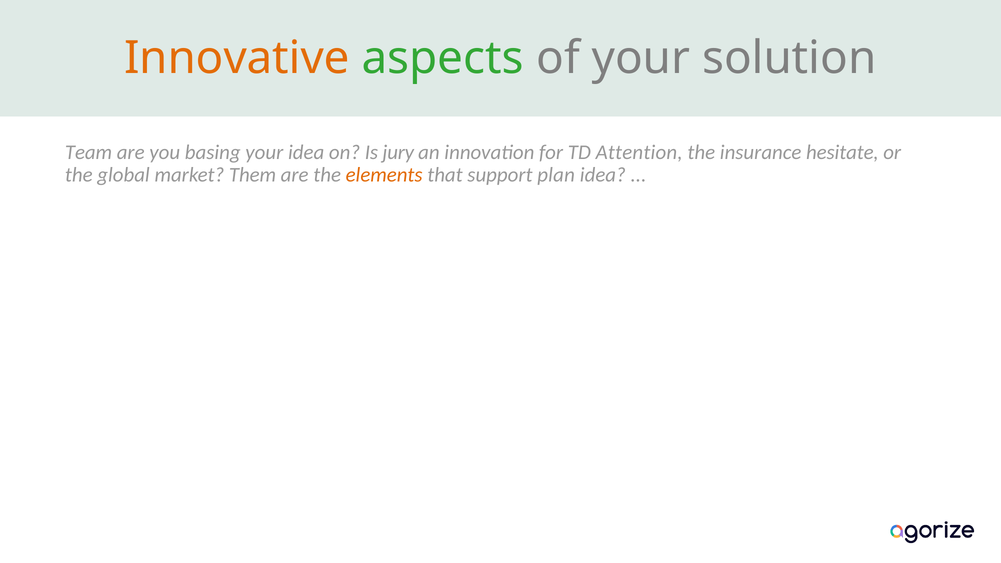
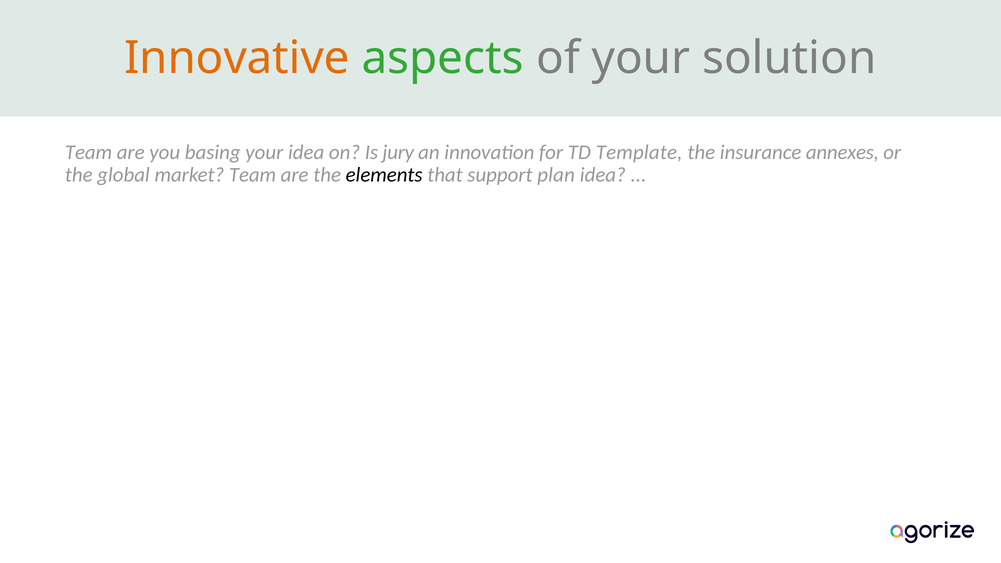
Attention: Attention -> Template (639, 152)
hesitate: hesitate -> annexes (842, 152)
market Them: Them -> Team (253, 175)
elements colour: orange -> black (384, 175)
